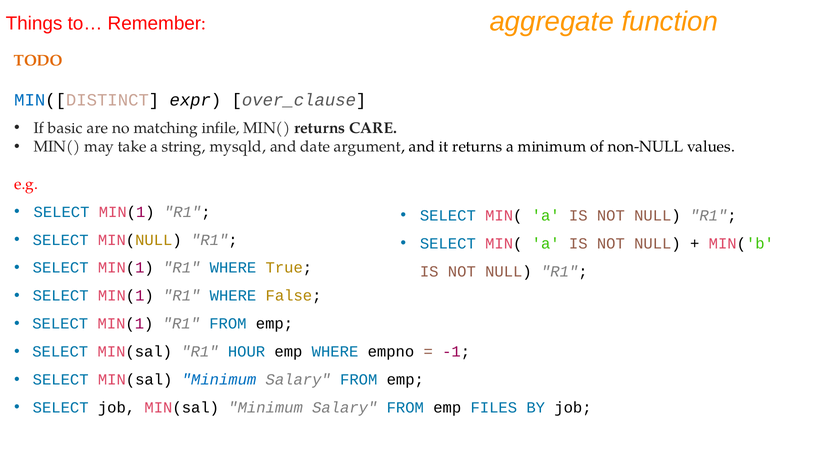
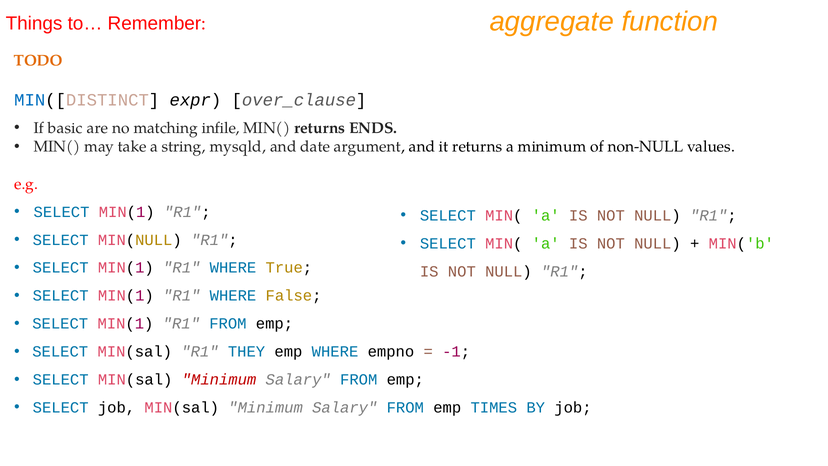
CARE: CARE -> ENDS (373, 128)
HOUR: HOUR -> THEY (247, 352)
Minimum colour: blue -> red (219, 380)
FILES: FILES -> TIMES (494, 407)
